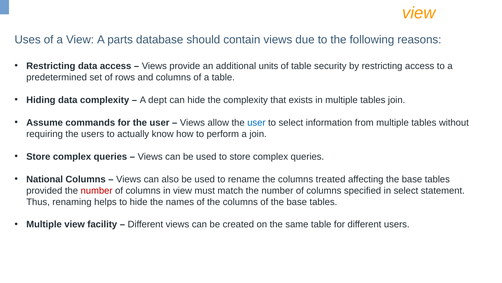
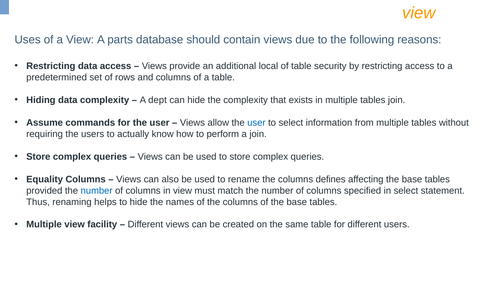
units: units -> local (268, 66)
National: National -> Equality (45, 179)
treated: treated -> defines (331, 179)
number colour: red -> blue (97, 190)
